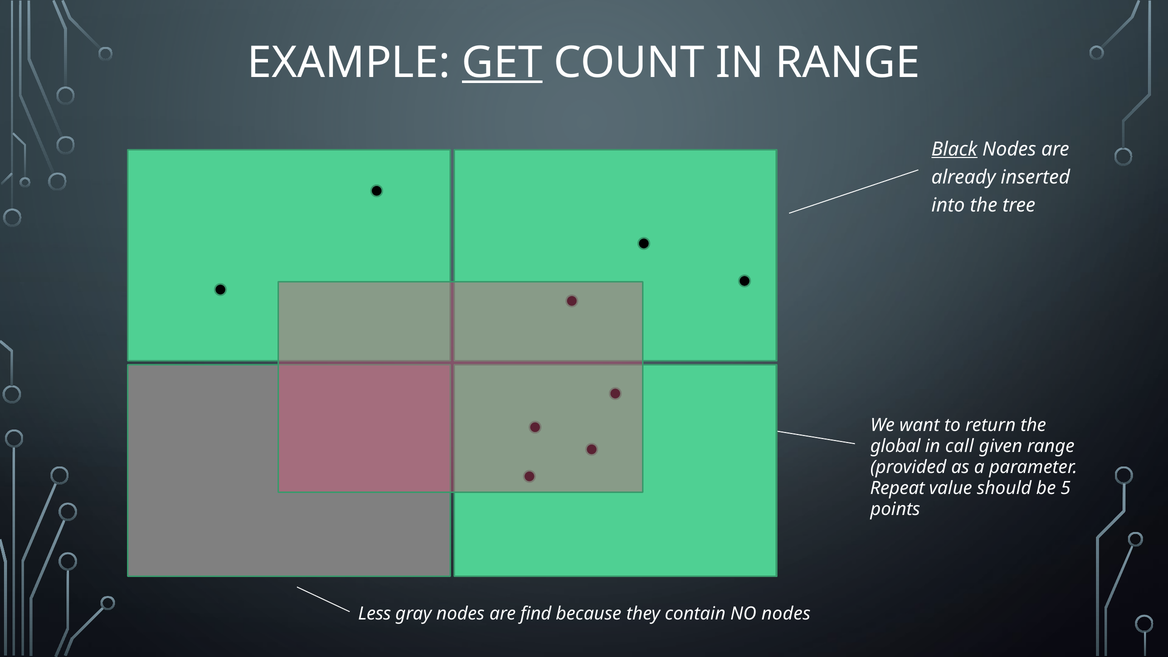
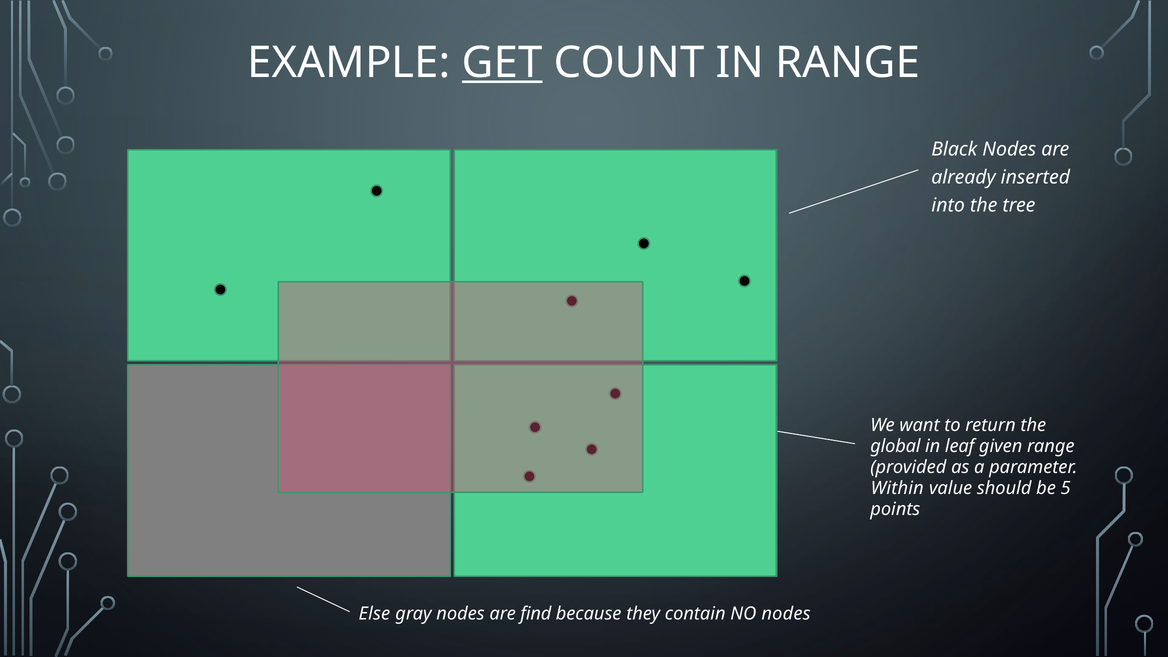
Black underline: present -> none (954, 149)
call: call -> leaf (960, 446)
Repeat: Repeat -> Within (897, 488)
Less: Less -> Else (374, 614)
